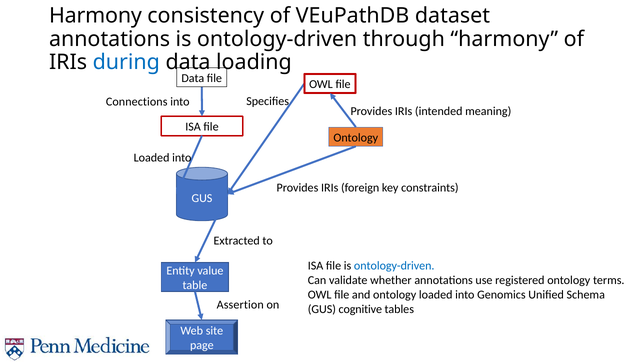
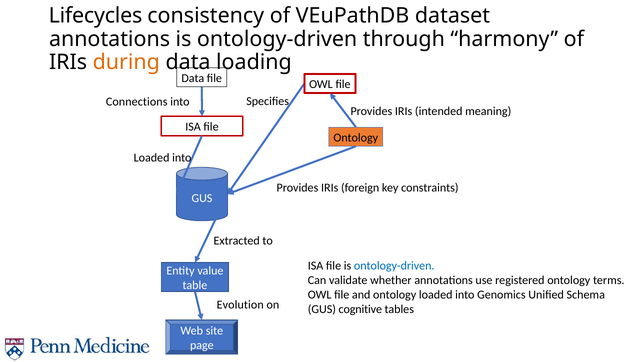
Harmony: Harmony -> Lifecycles (95, 16)
during colour: blue -> orange (126, 62)
Assertion: Assertion -> Evolution (240, 305)
